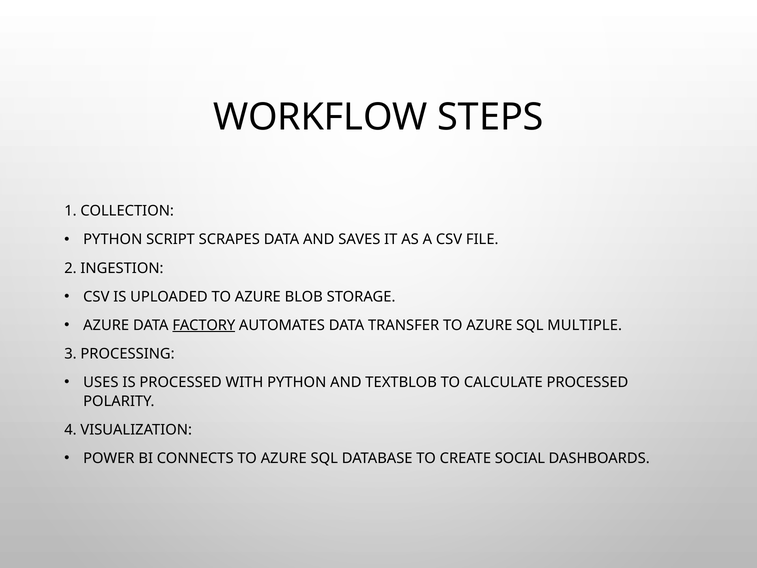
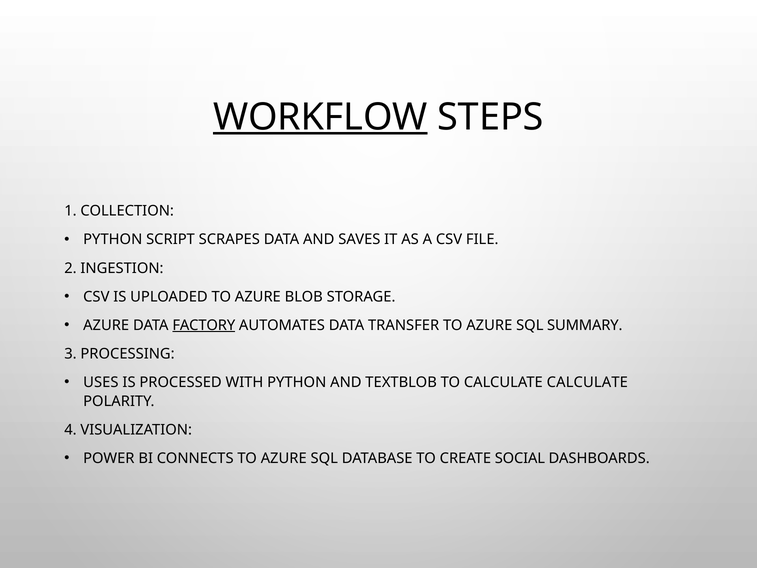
WORKFLOW underline: none -> present (320, 117)
MULTIPLE: MULTIPLE -> SUMMARY (585, 325)
CALCULATE PROCESSED: PROCESSED -> CALCULATE (587, 382)
